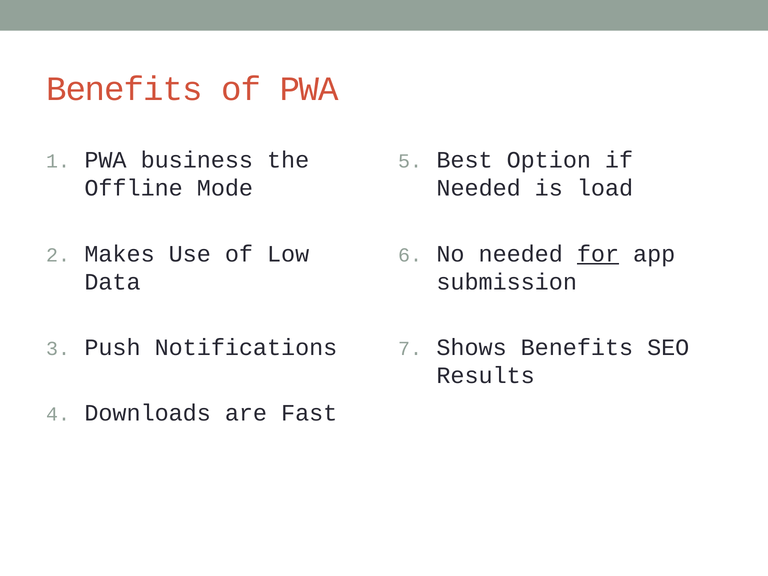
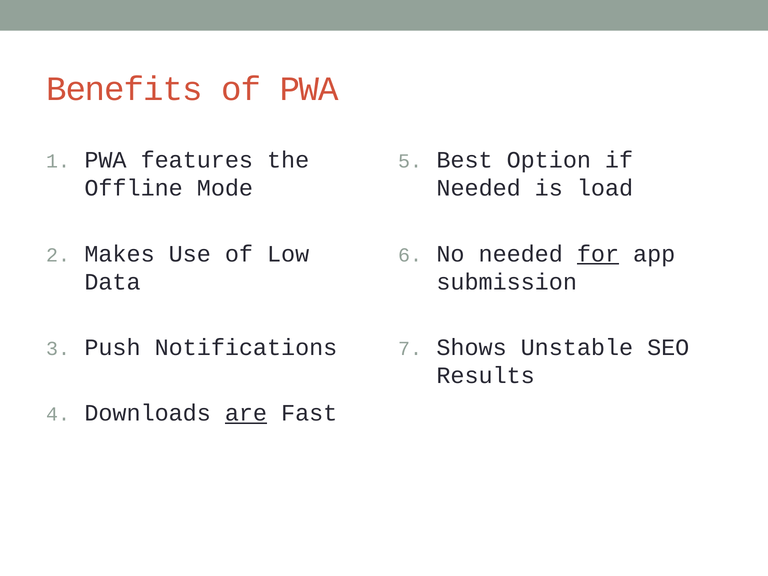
business: business -> features (197, 160)
Shows Benefits: Benefits -> Unstable (577, 348)
are underline: none -> present (246, 413)
